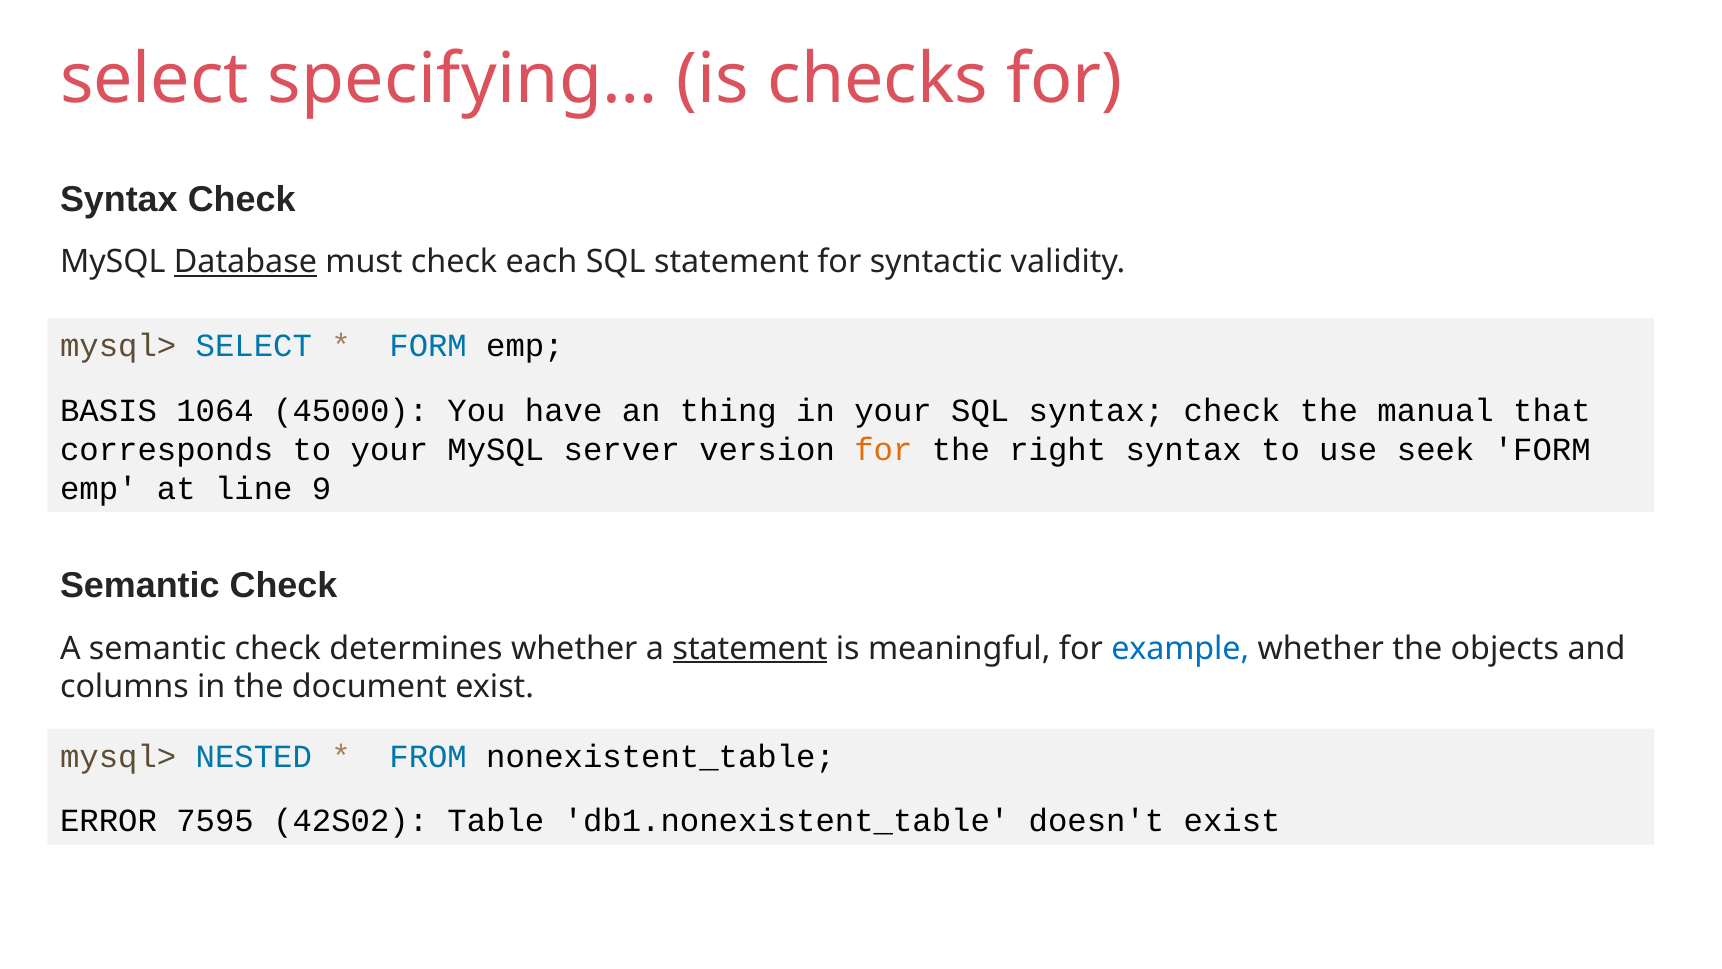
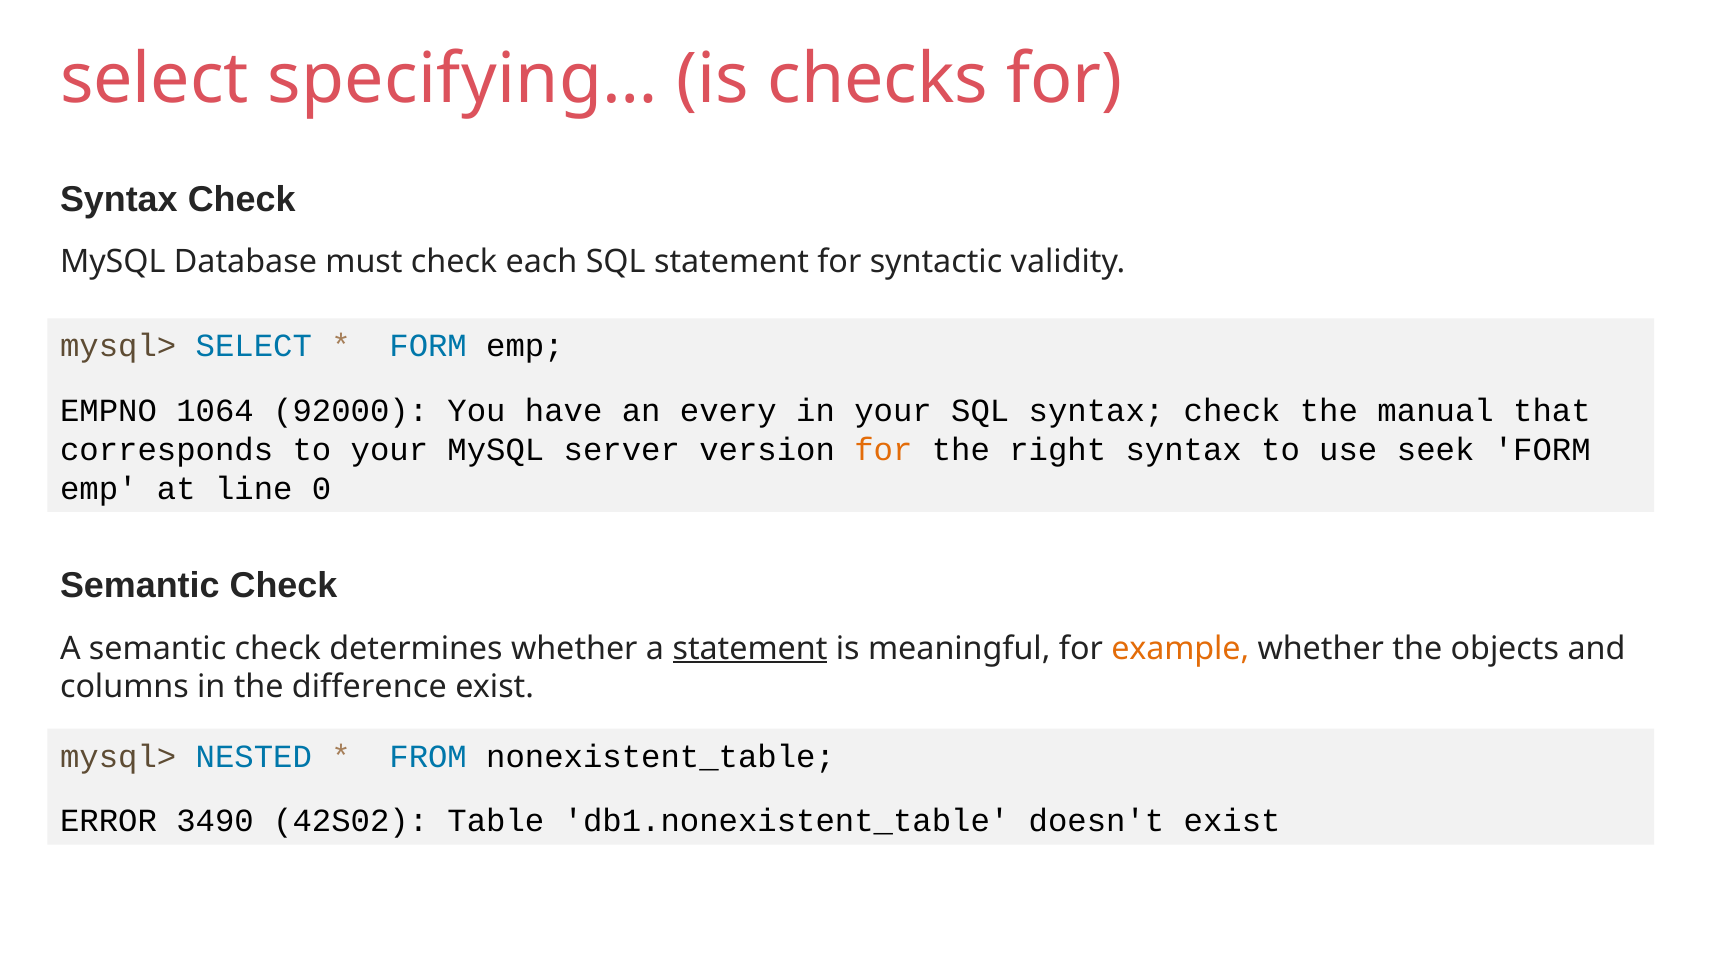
Database underline: present -> none (245, 262)
BASIS: BASIS -> EMPNO (108, 411)
45000: 45000 -> 92000 (351, 411)
thing: thing -> every (728, 411)
9: 9 -> 0 (322, 488)
example colour: blue -> orange (1180, 648)
document: document -> difference (369, 687)
7595: 7595 -> 3490 (215, 821)
